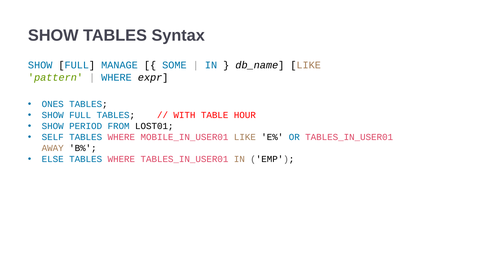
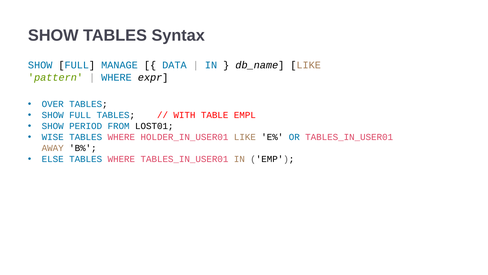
SOME: SOME -> DATA (174, 65)
ONES: ONES -> OVER (53, 104)
HOUR: HOUR -> EMPL (245, 115)
SELF: SELF -> WISE (53, 137)
MOBILE_IN_USER01: MOBILE_IN_USER01 -> HOLDER_IN_USER01 (184, 137)
